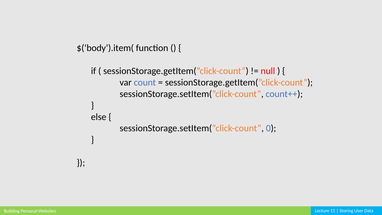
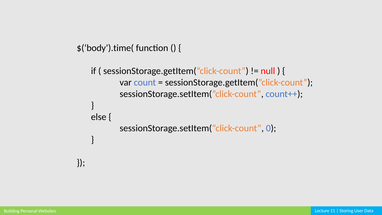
$(‘body’).item(: $(‘body’).item( -> $(‘body’).time( (105, 48)
